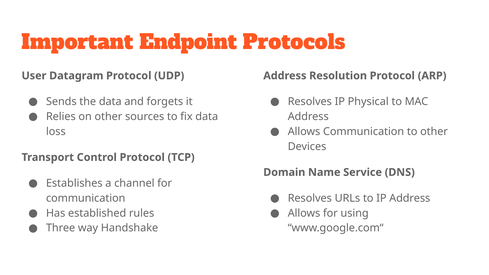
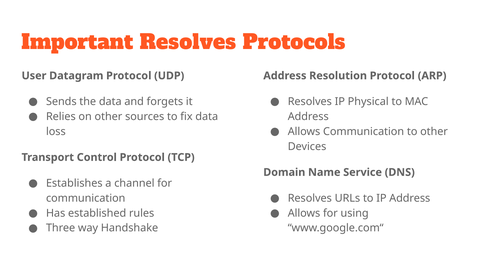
Important Endpoint: Endpoint -> Resolves (188, 42)
